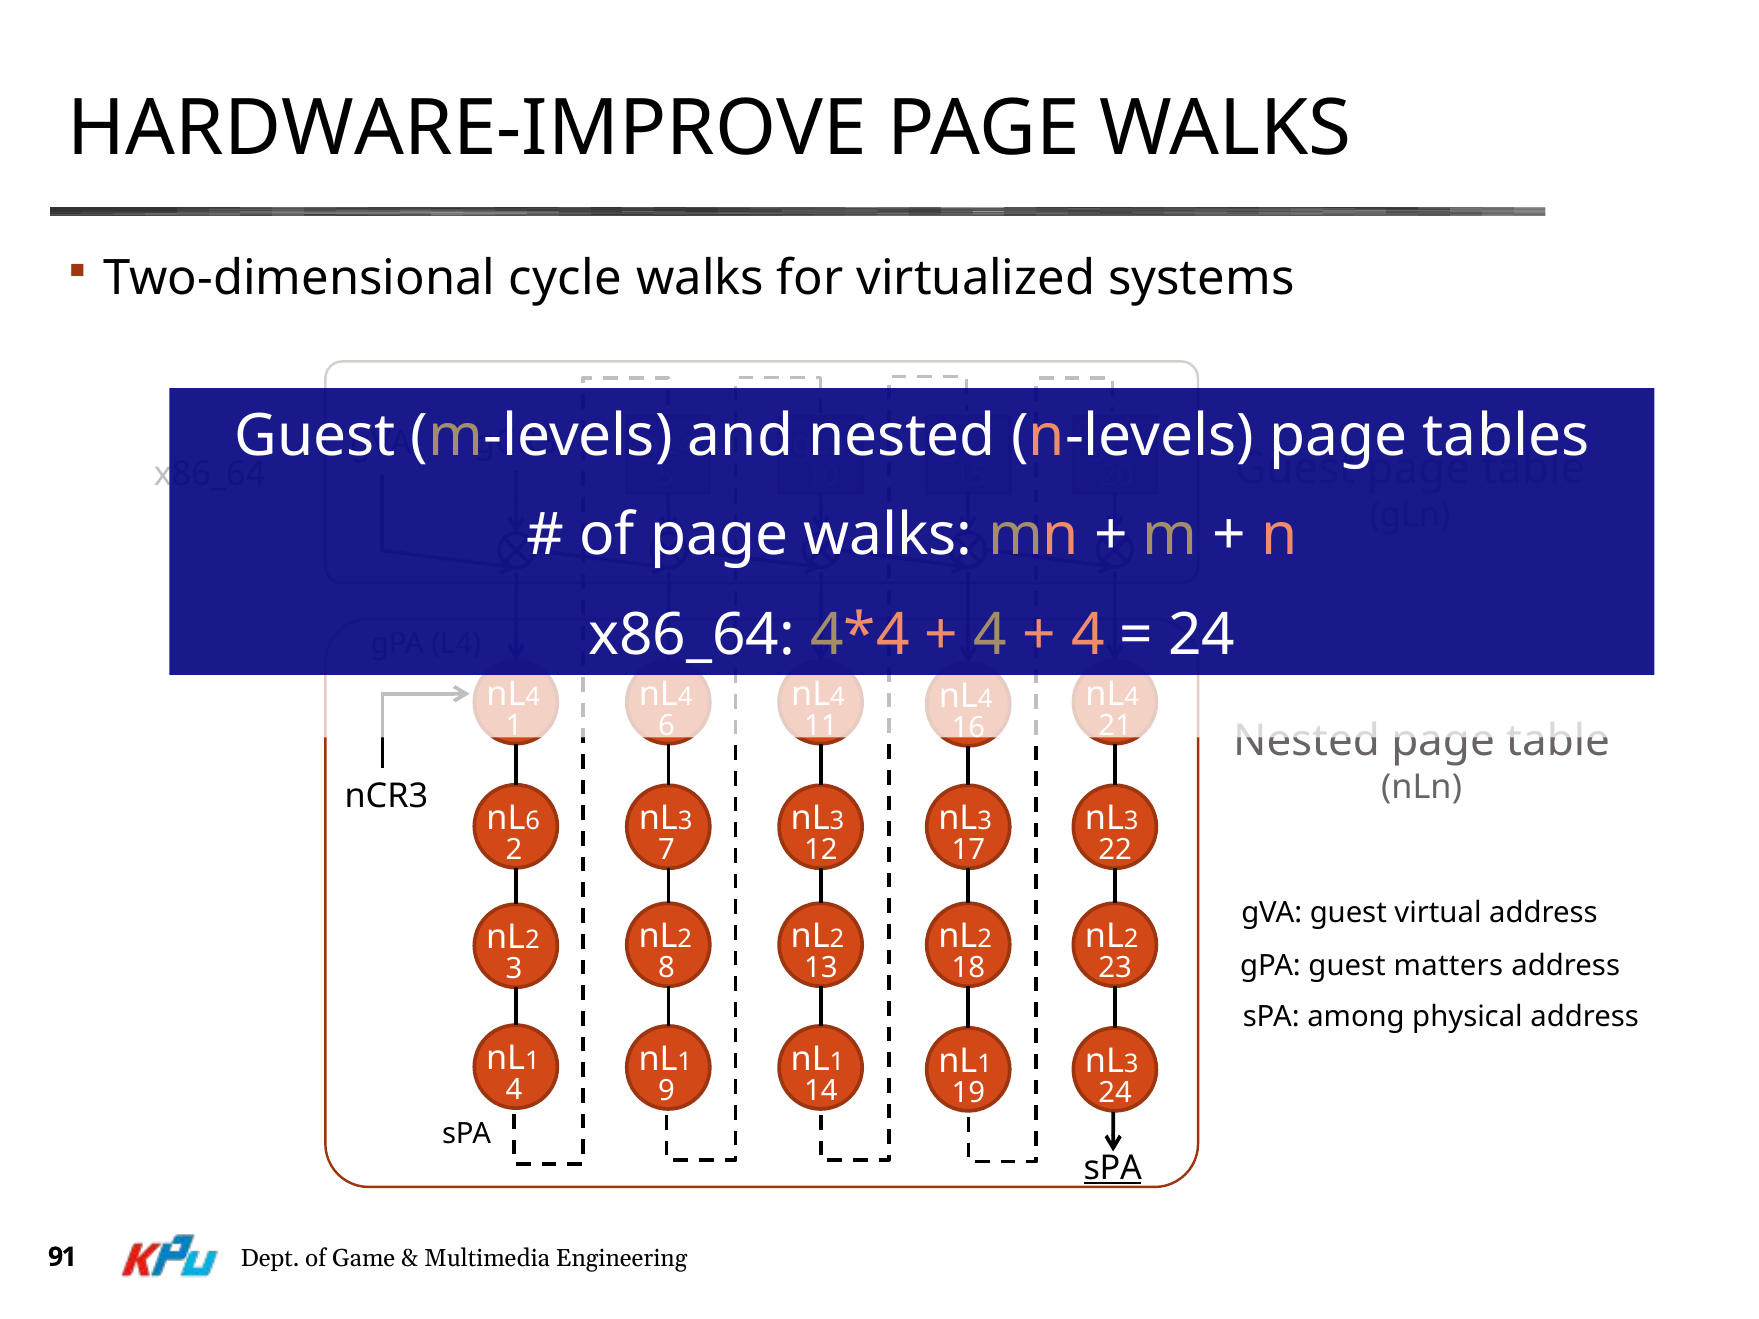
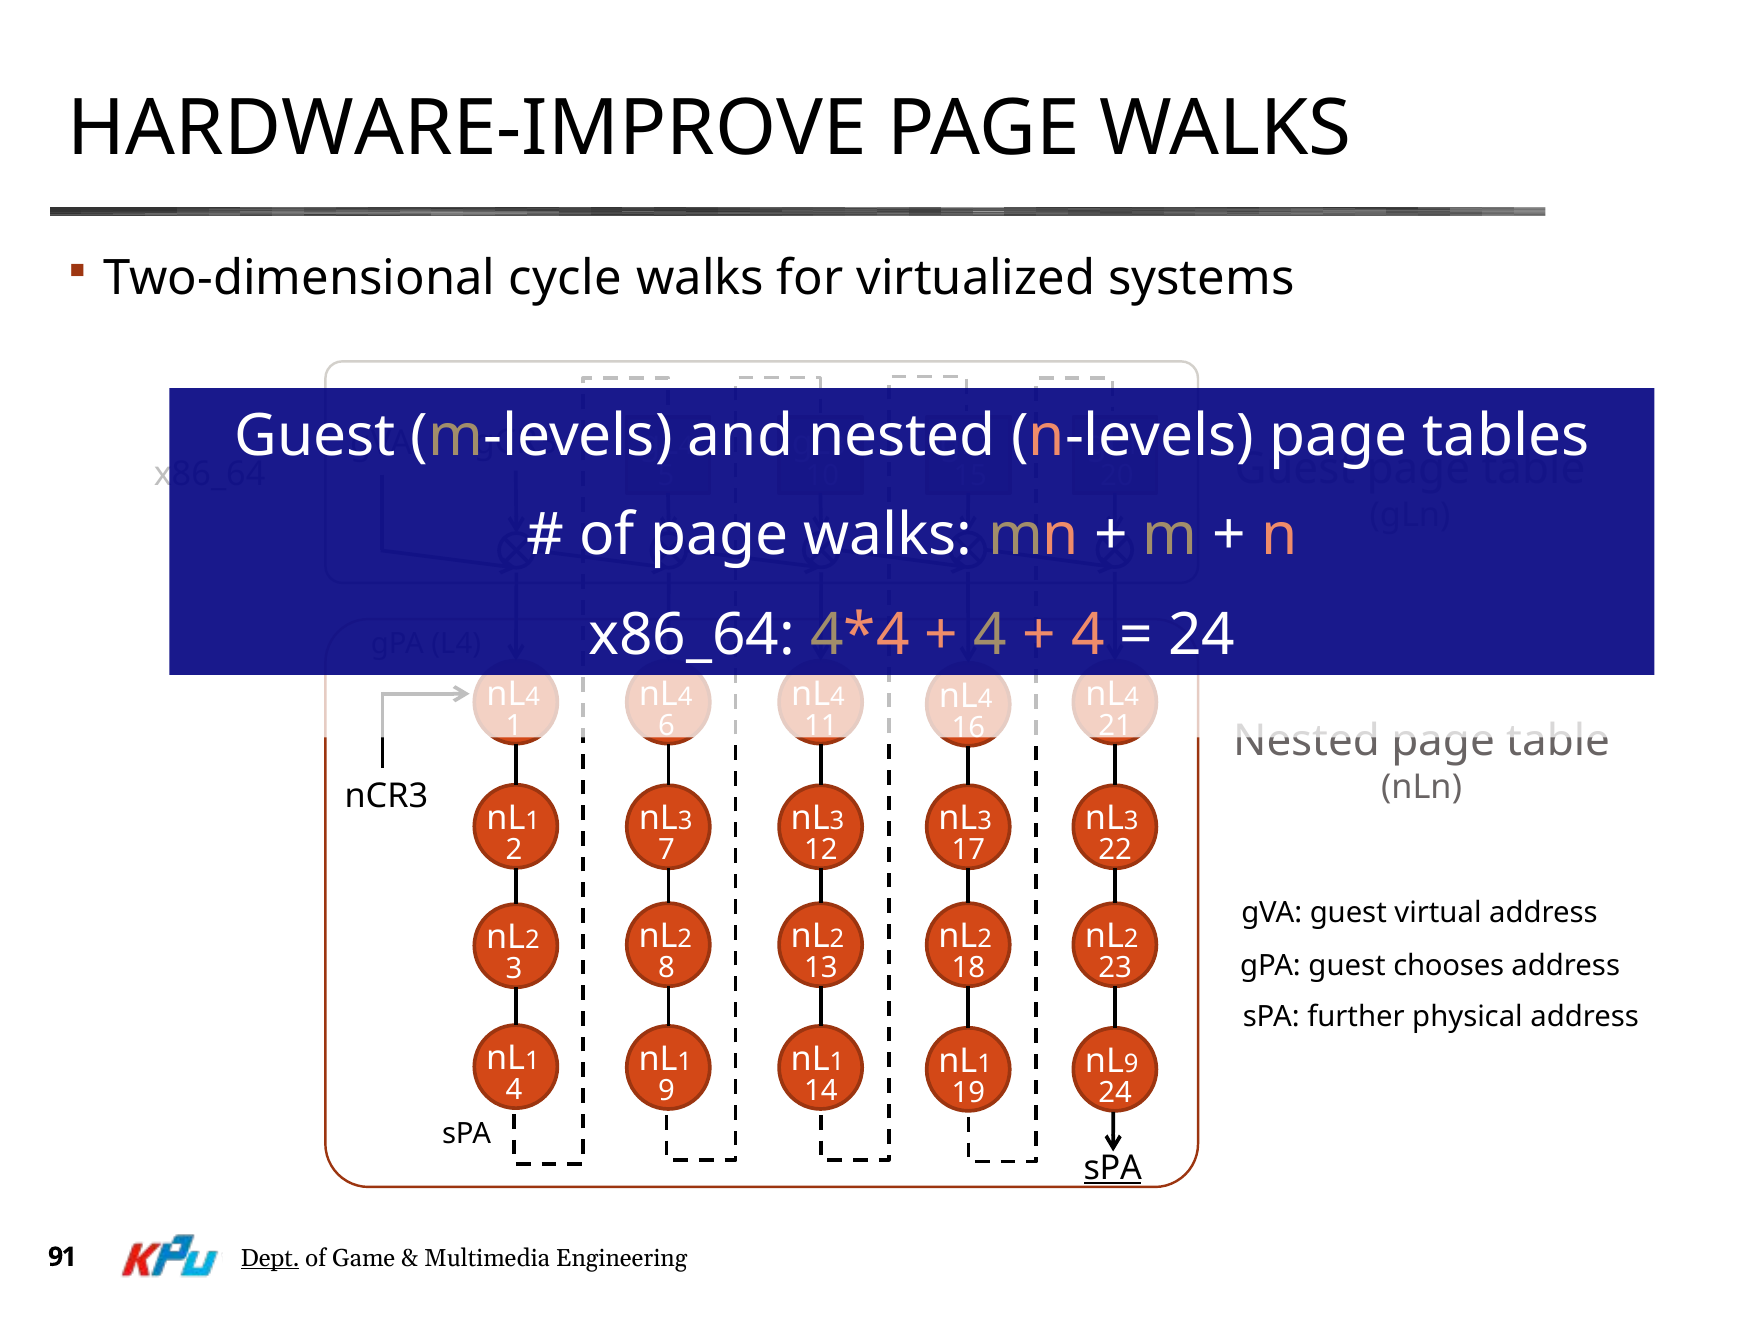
6: 6 -> 1 (533, 821)
matters: matters -> chooses (1449, 966)
among: among -> further (1356, 1017)
3: 3 -> 9 (1131, 1064)
Dept underline: none -> present (270, 1258)
